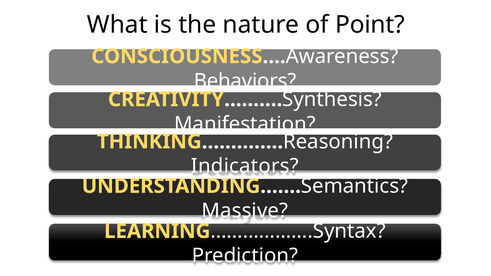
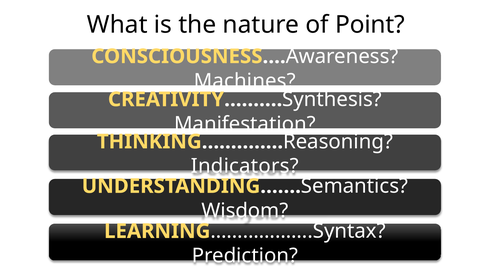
Behaviors: Behaviors -> Machines (245, 81)
Massive: Massive -> Wisdom (245, 211)
